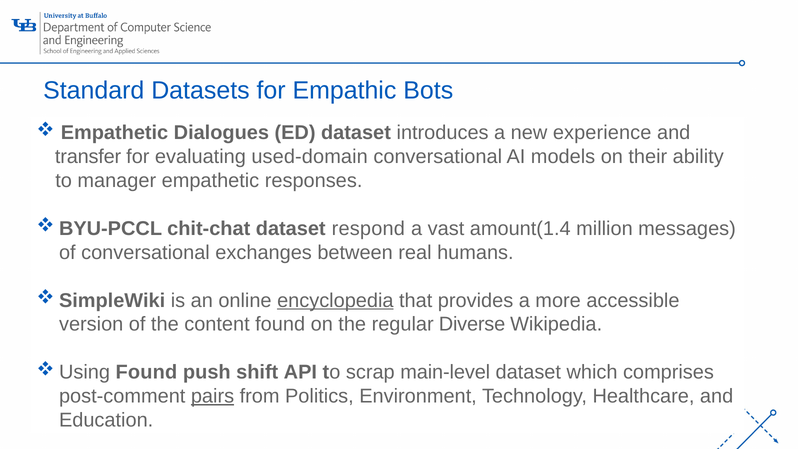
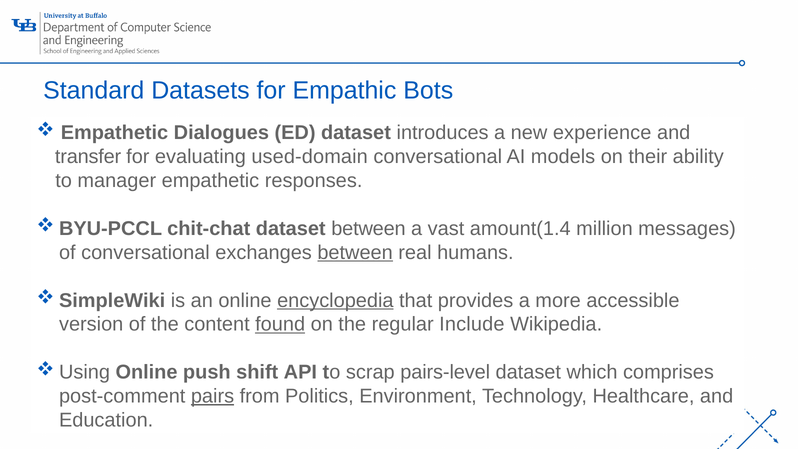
dataset respond: respond -> between (368, 229)
between underline: none -> present (355, 252)
found underline: none -> present (280, 324)
Diverse: Diverse -> Include (472, 324)
Found: Found -> Online (146, 372)
main-level: main-level -> pairs-level (445, 372)
